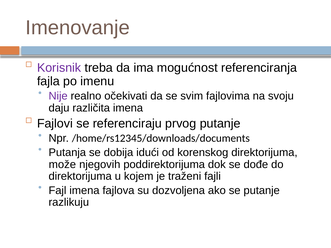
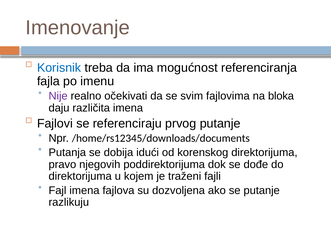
Korisnik colour: purple -> blue (59, 68)
svoju: svoju -> bloka (281, 96)
može: može -> pravo (62, 165)
